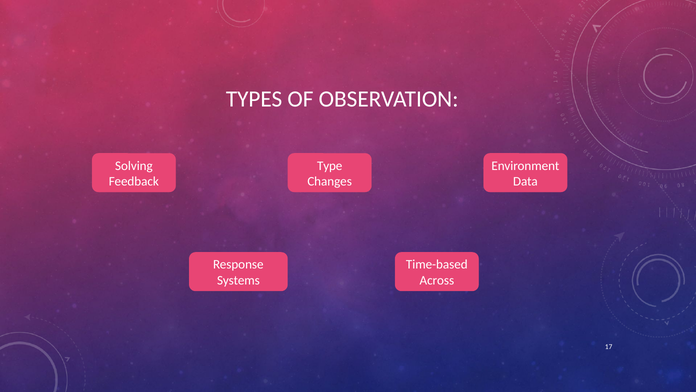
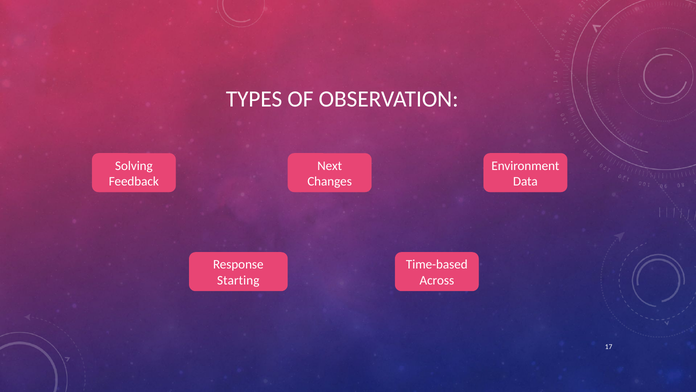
Type: Type -> Next (330, 165)
Systems: Systems -> Starting (238, 280)
